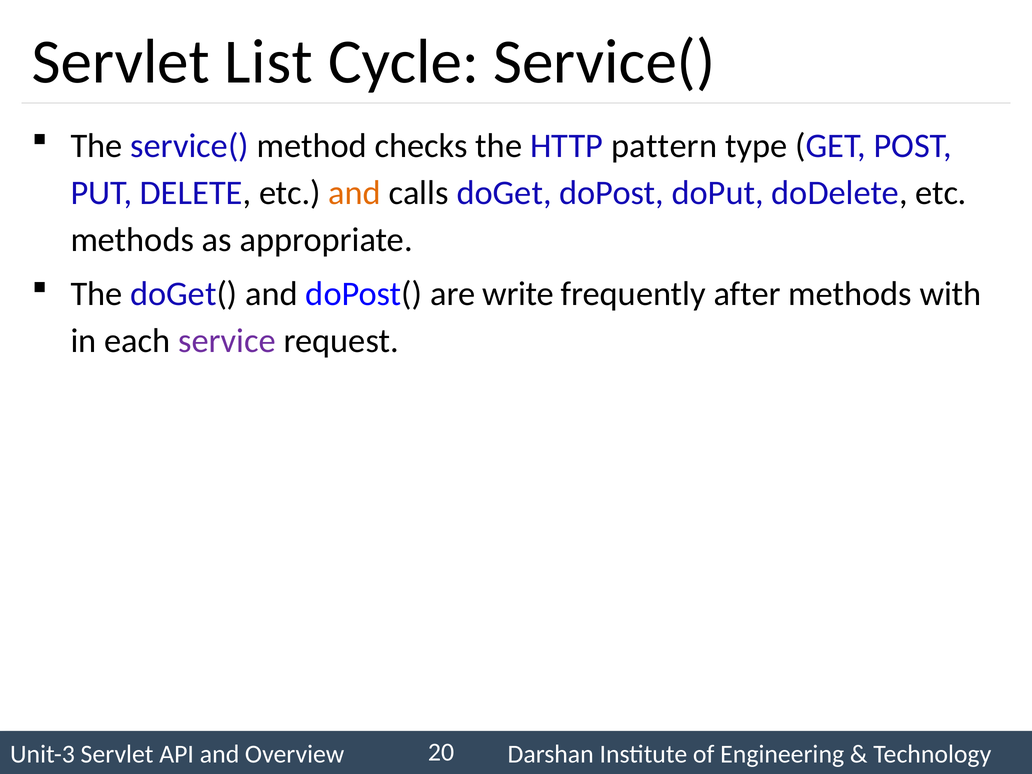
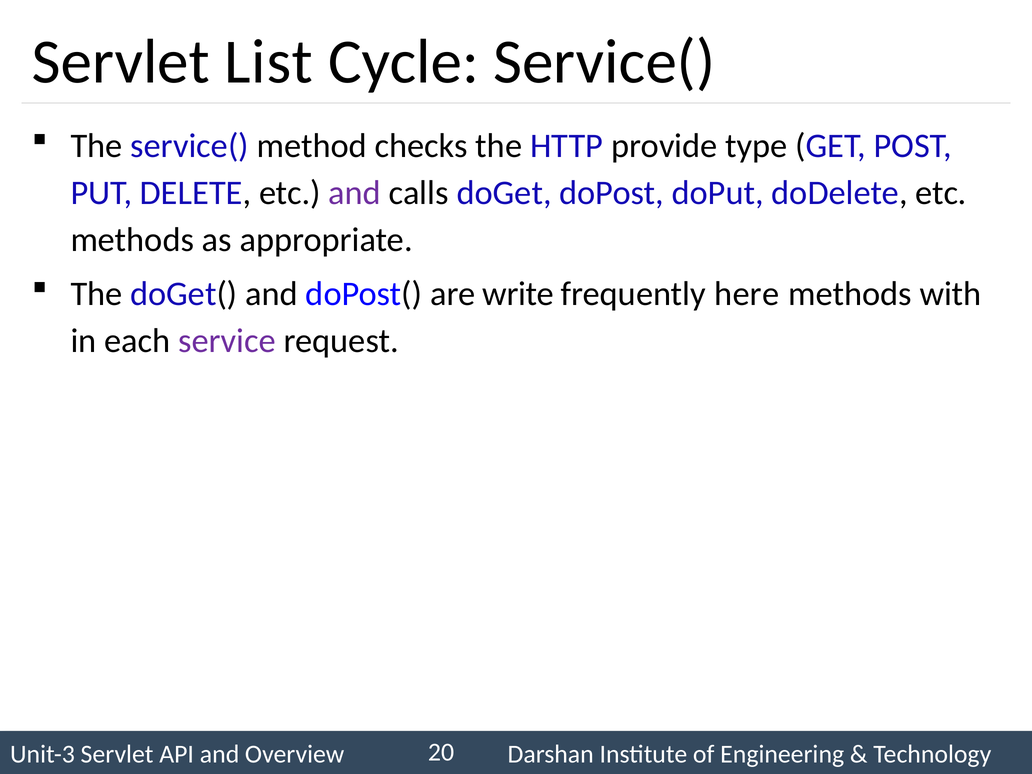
pattern: pattern -> provide (664, 146)
and colour: orange -> purple (355, 193)
after: after -> here (747, 294)
